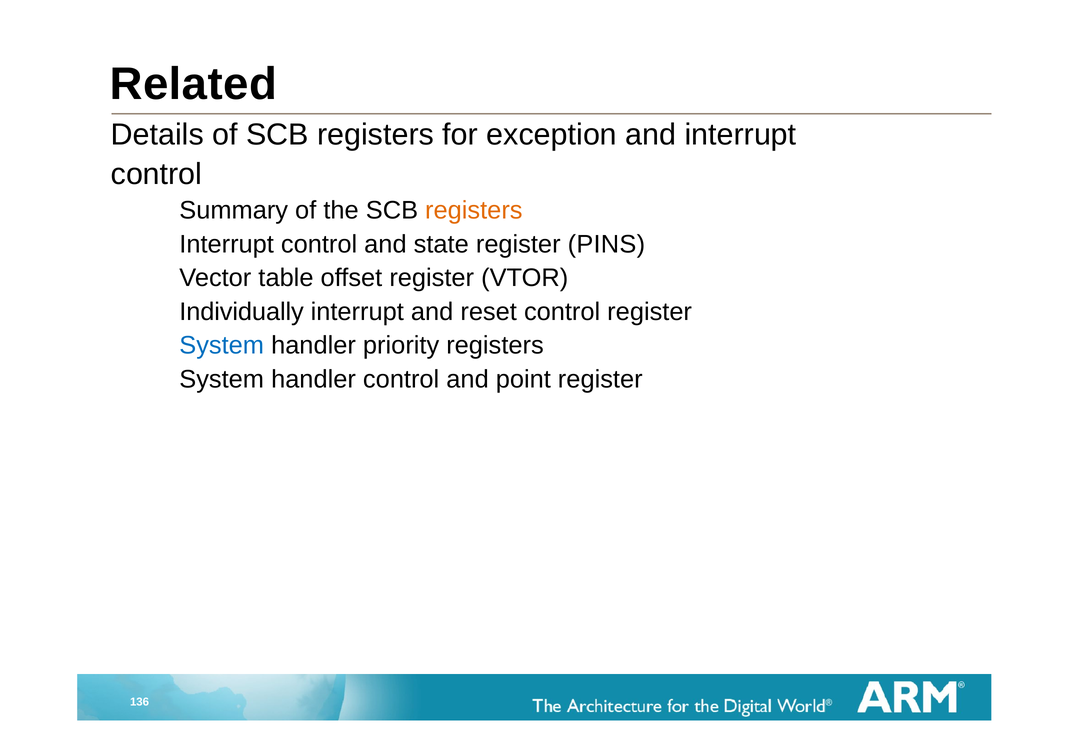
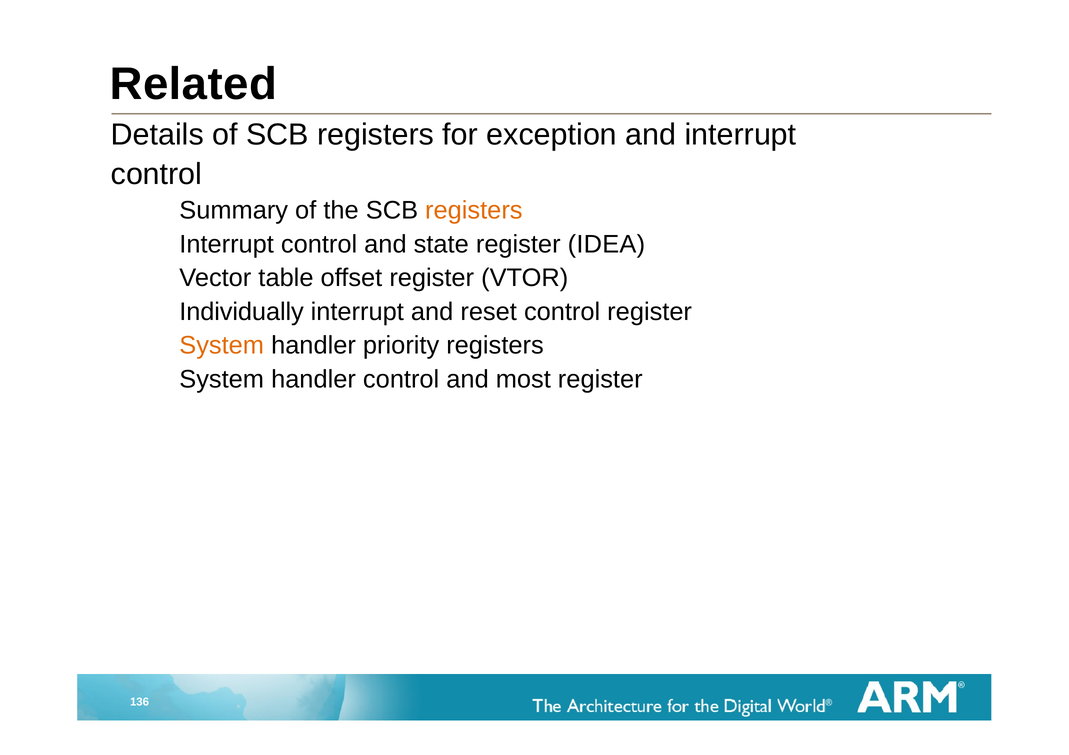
PINS: PINS -> IDEA (606, 244)
System colour: blue -> orange (222, 346)
point: point -> most (523, 379)
